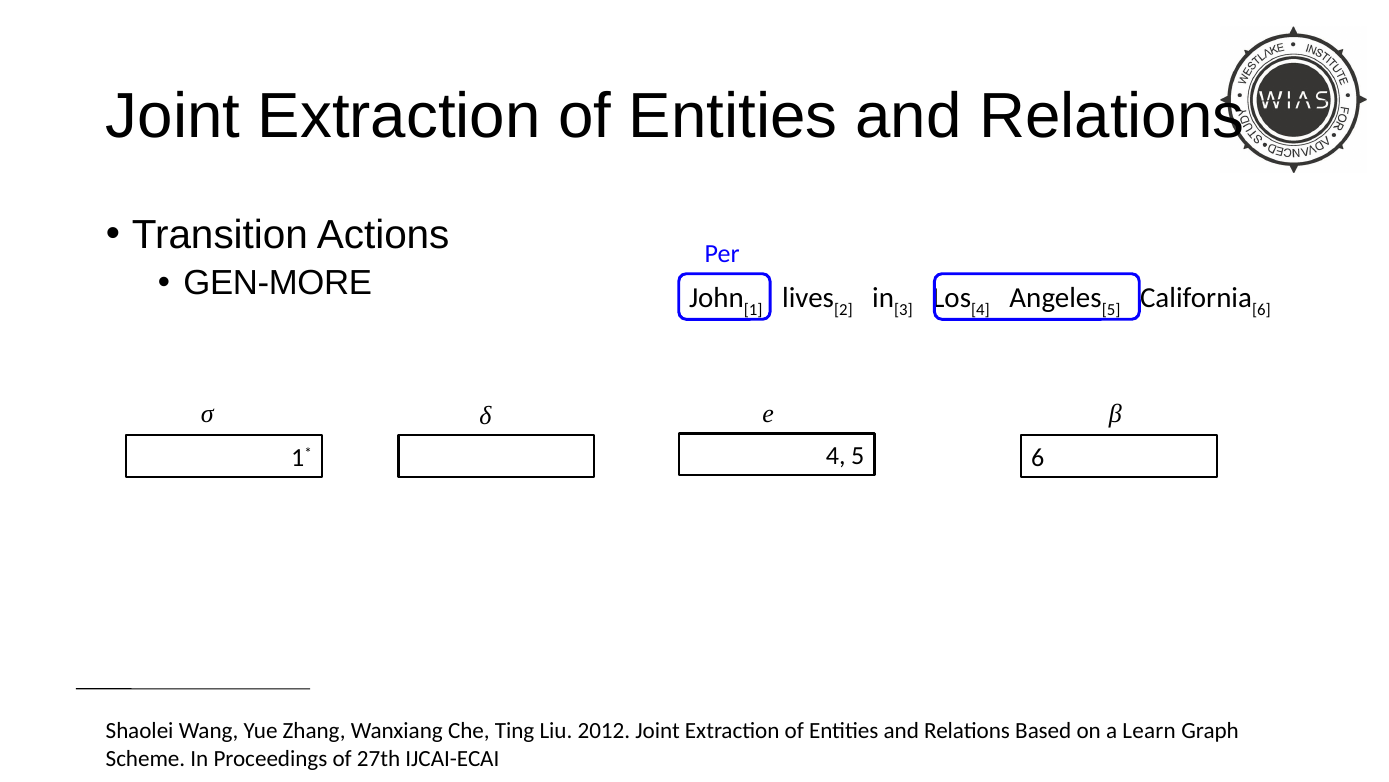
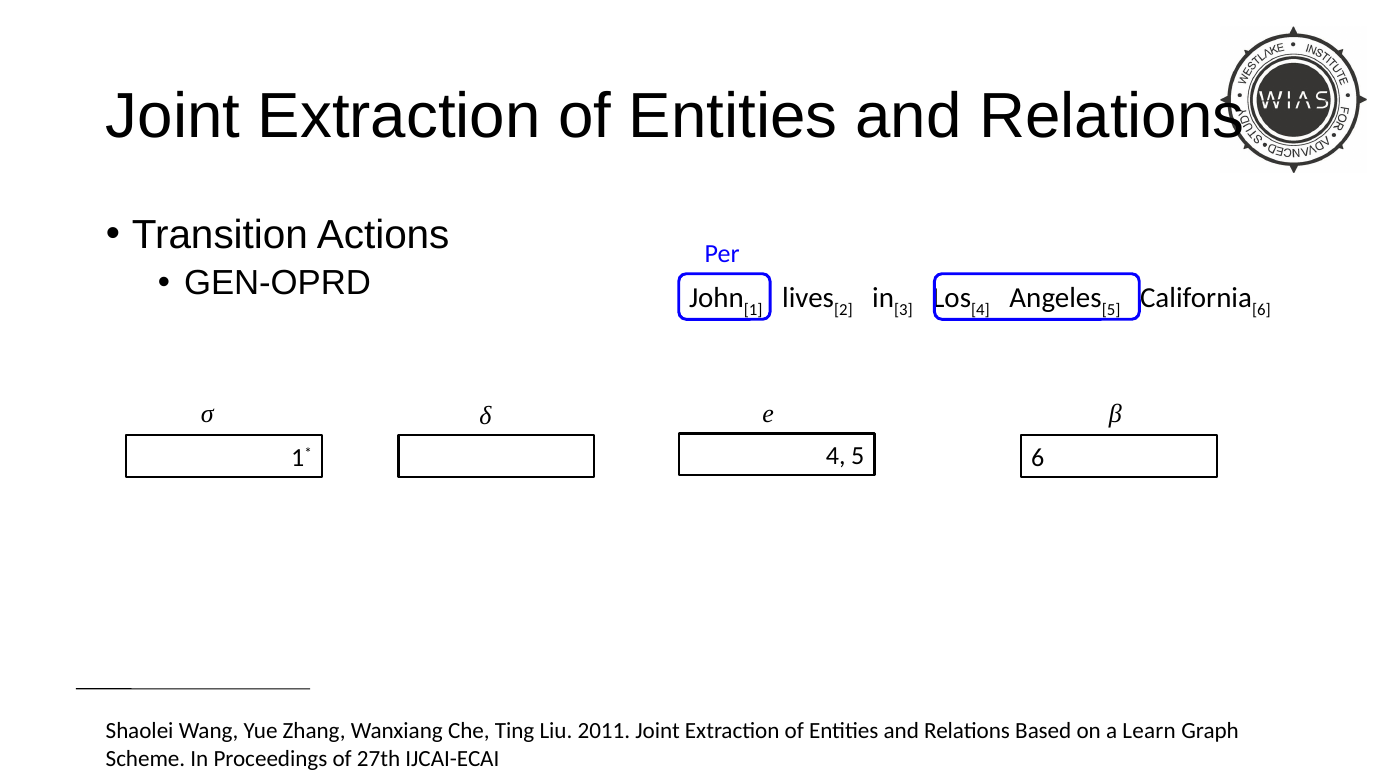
GEN-MORE: GEN-MORE -> GEN-OPRD (277, 283)
2012: 2012 -> 2011 (604, 730)
